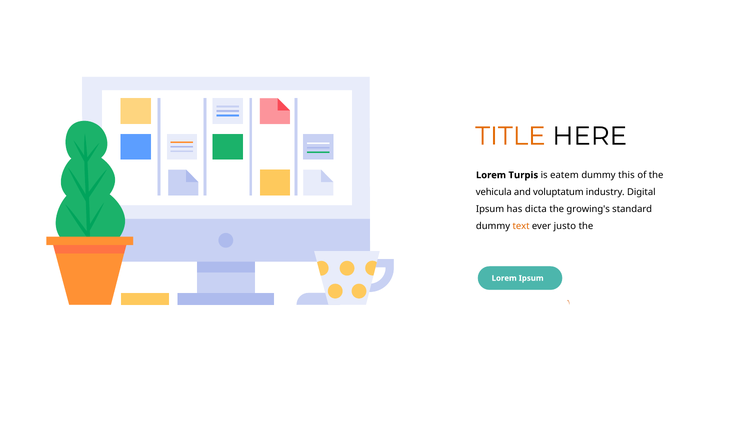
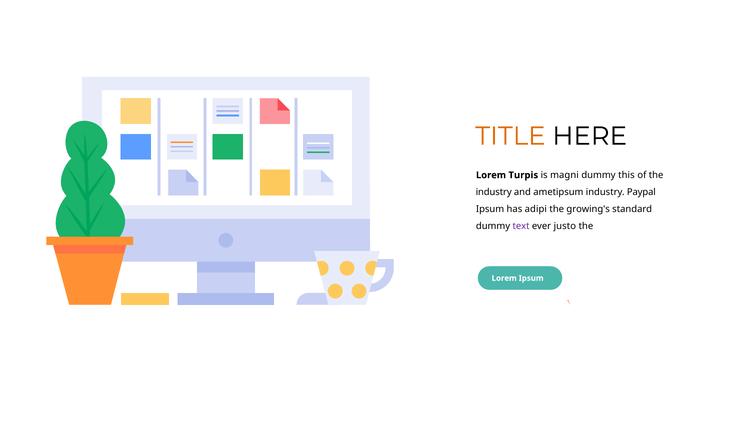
eatem: eatem -> magni (564, 175)
vehicula: vehicula -> industry (494, 192)
voluptatum: voluptatum -> ametipsum (558, 192)
Digital: Digital -> Paypal (641, 192)
dicta: dicta -> adipi (536, 209)
text colour: orange -> purple (521, 226)
